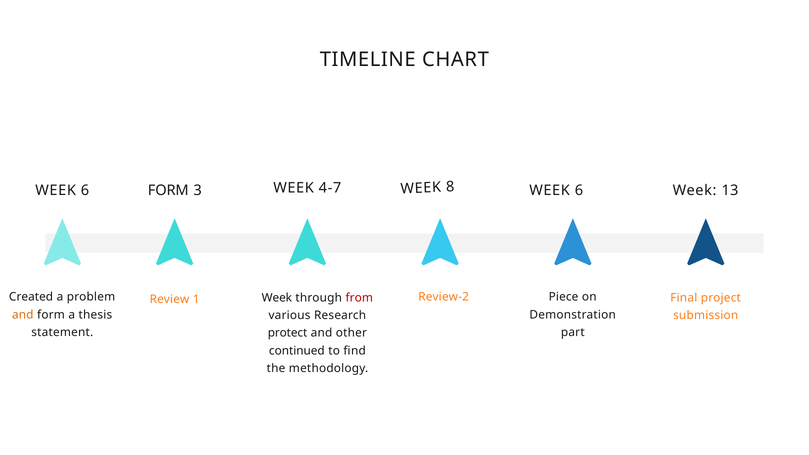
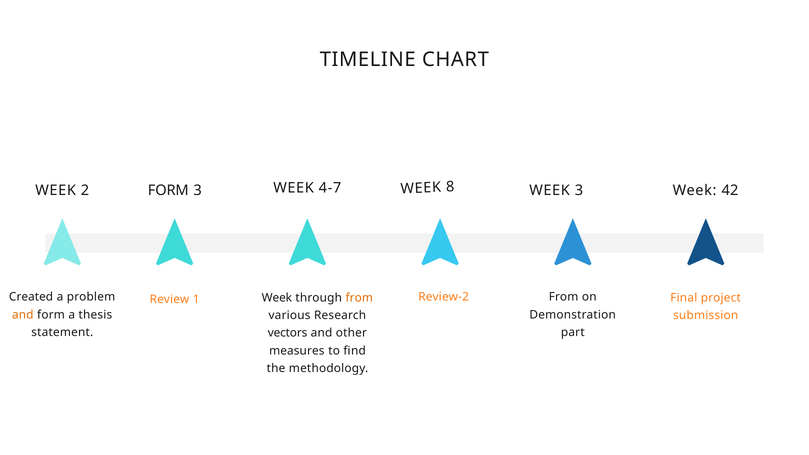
4-7 WEEK 6: 6 -> 3 (579, 190)
6: 6 -> 2 (85, 190)
13: 13 -> 42 (730, 190)
Review-2 Piece: Piece -> From (564, 297)
from colour: red -> orange (359, 298)
protect: protect -> vectors (288, 333)
continued: continued -> measures (297, 351)
